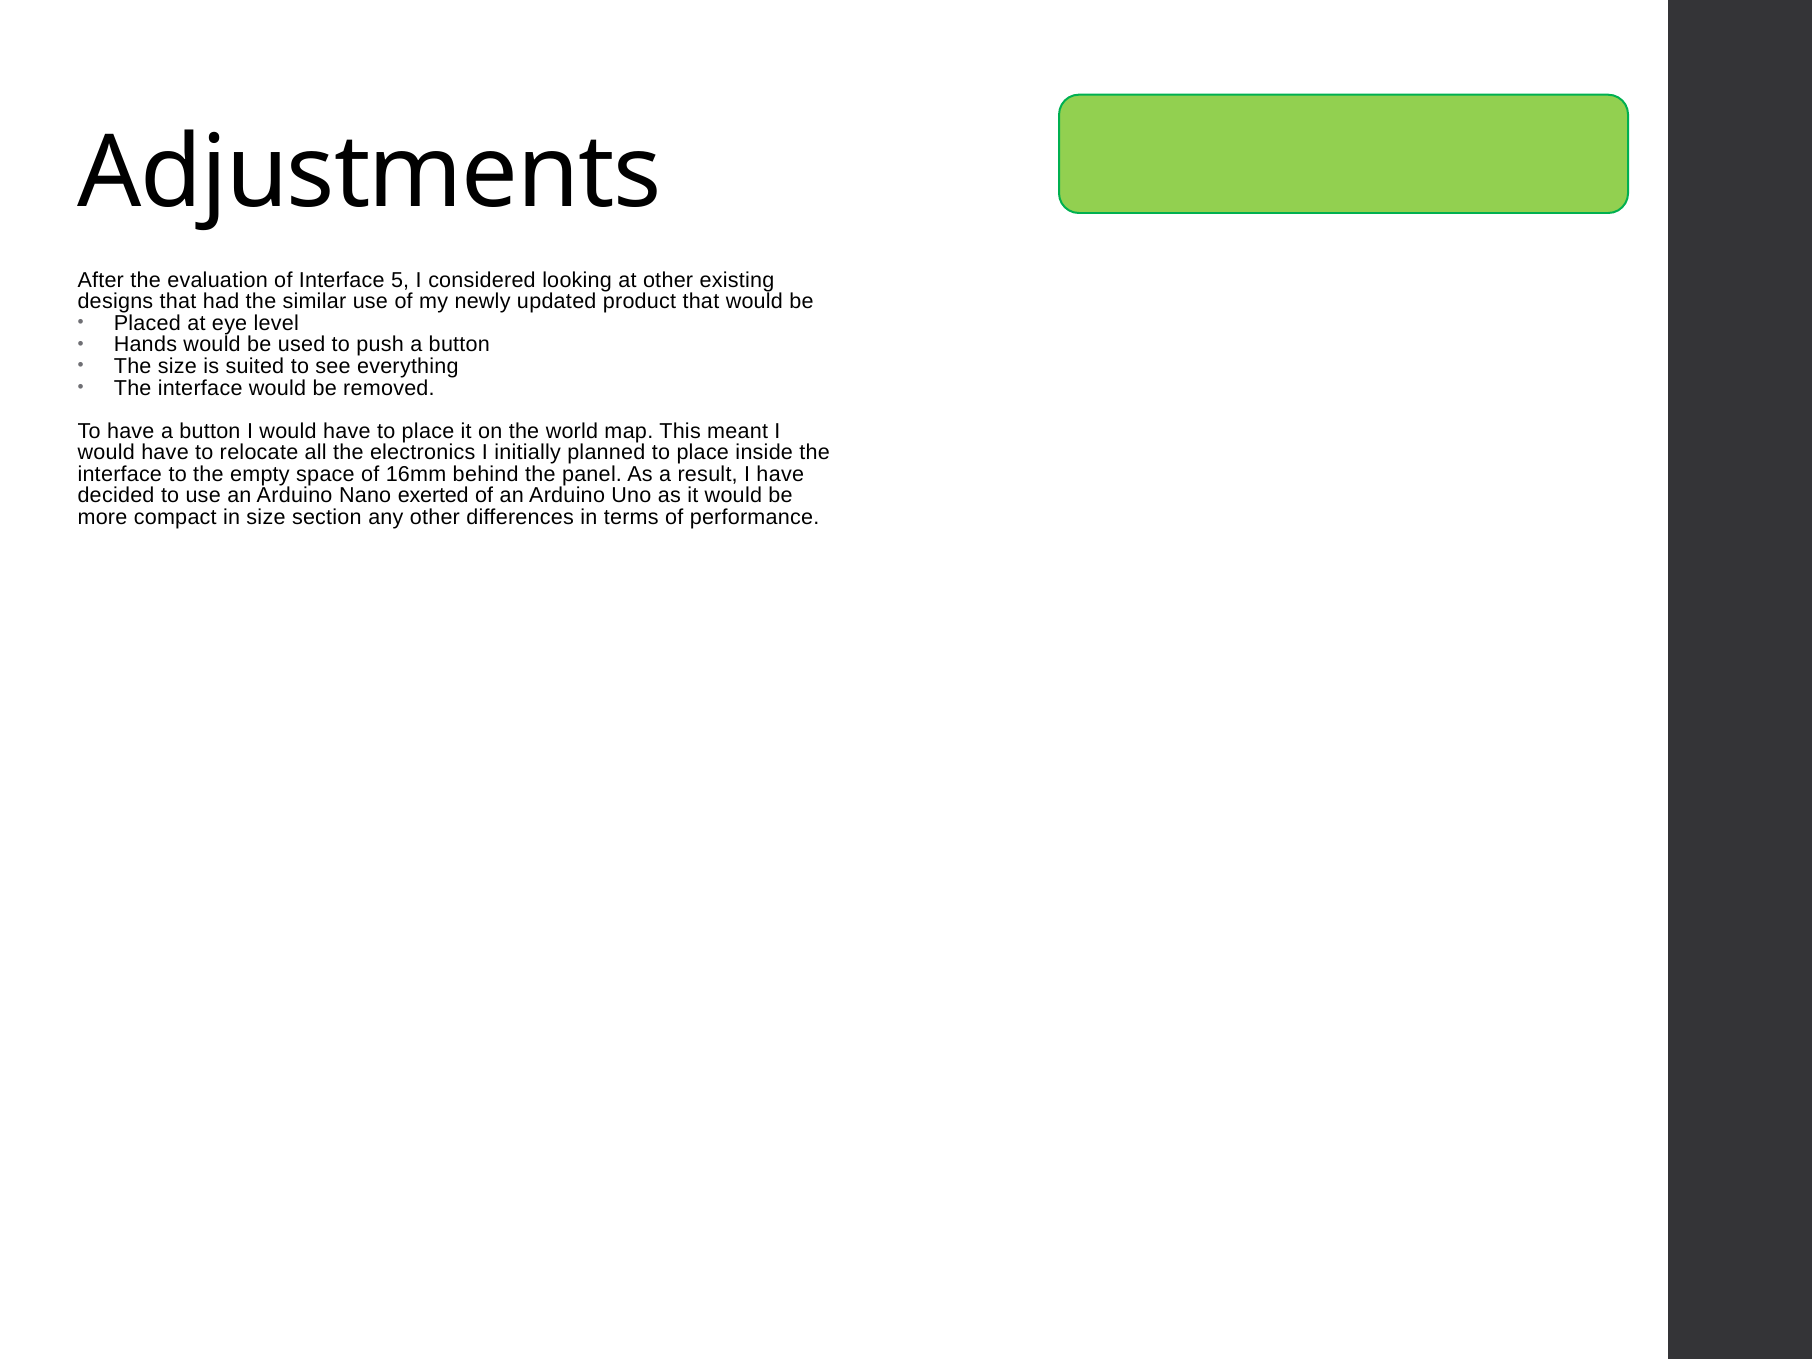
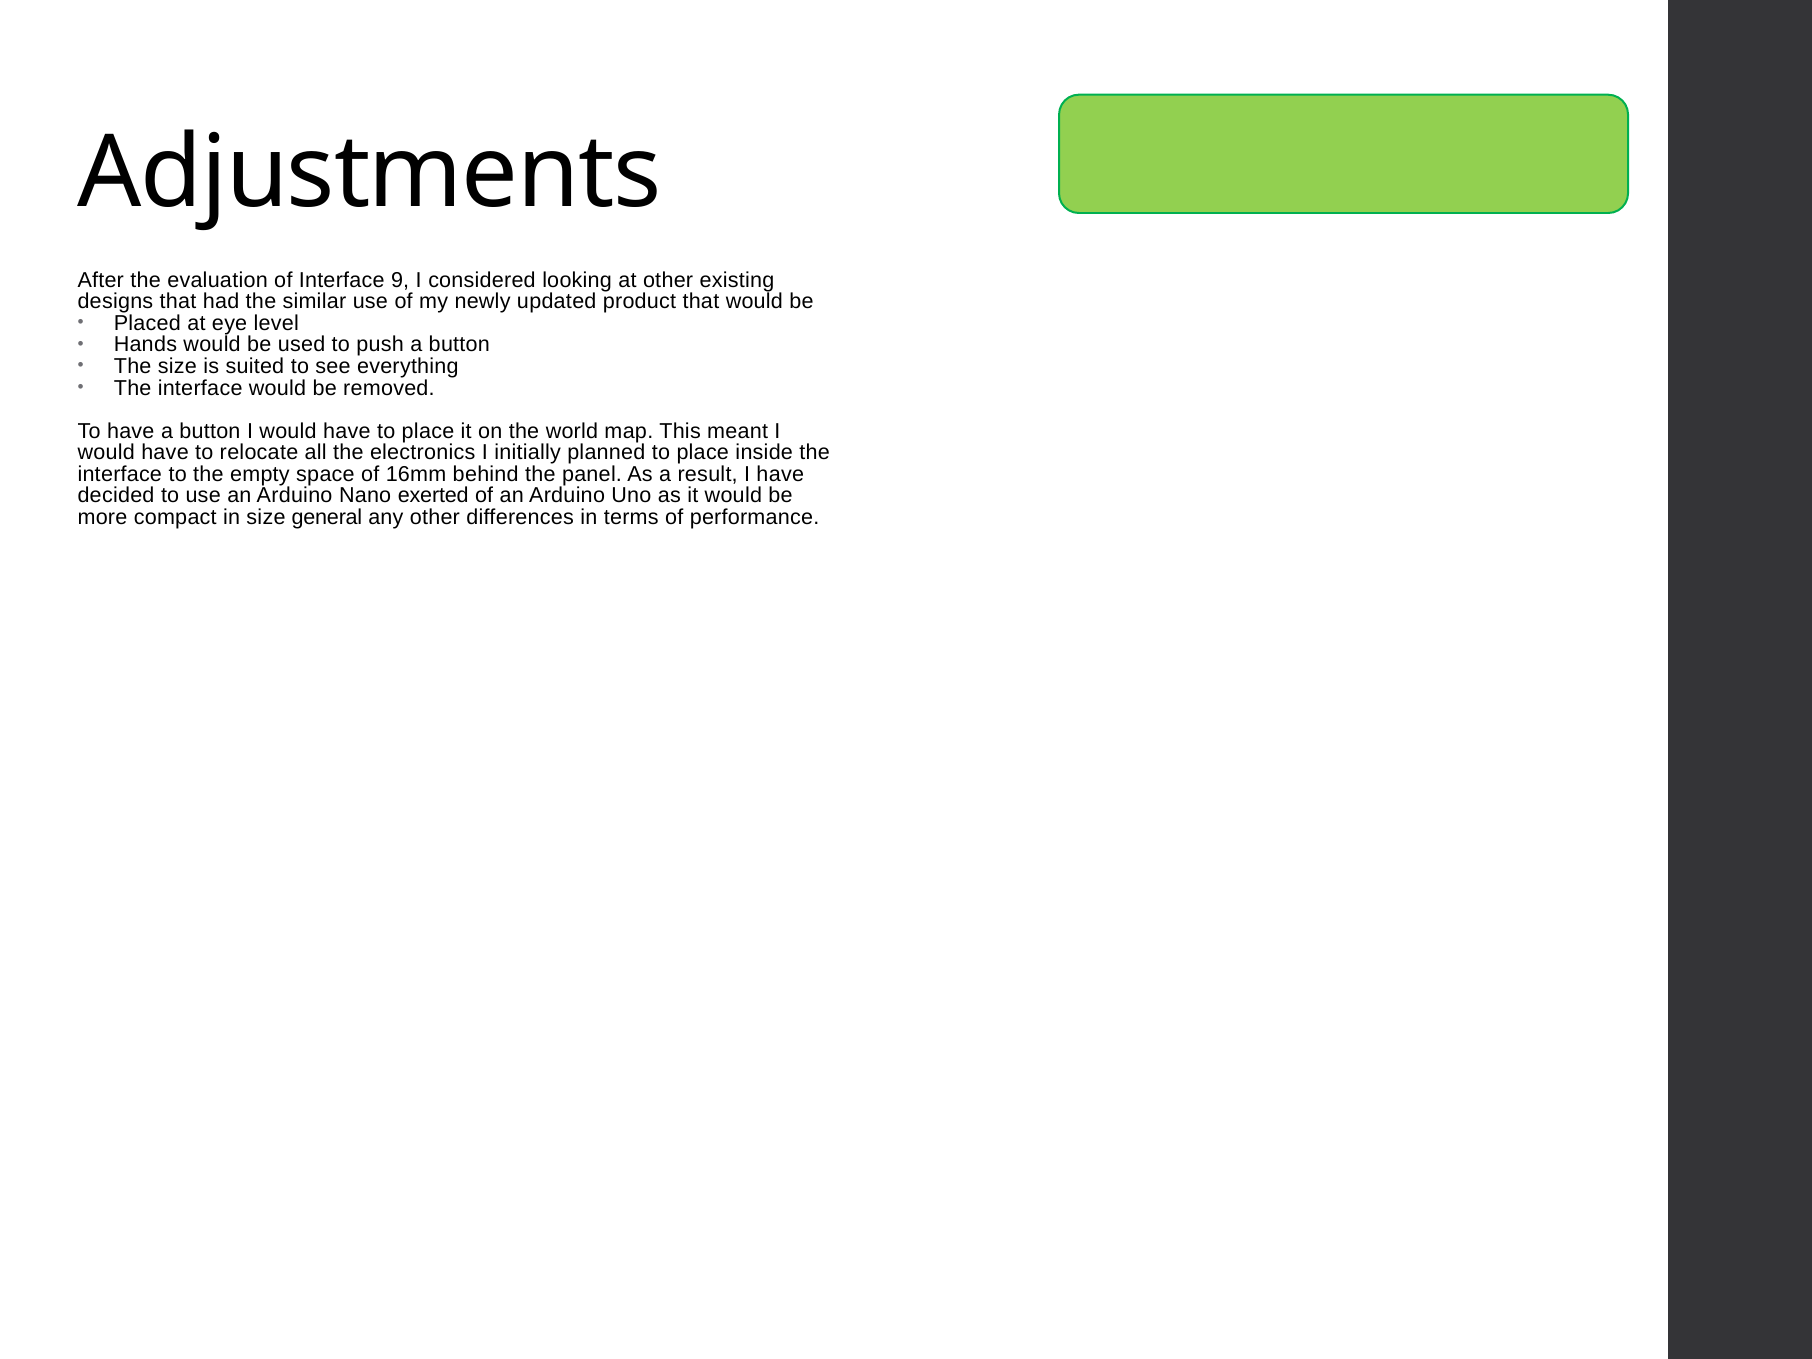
5: 5 -> 9 (400, 280)
section: section -> general (327, 517)
